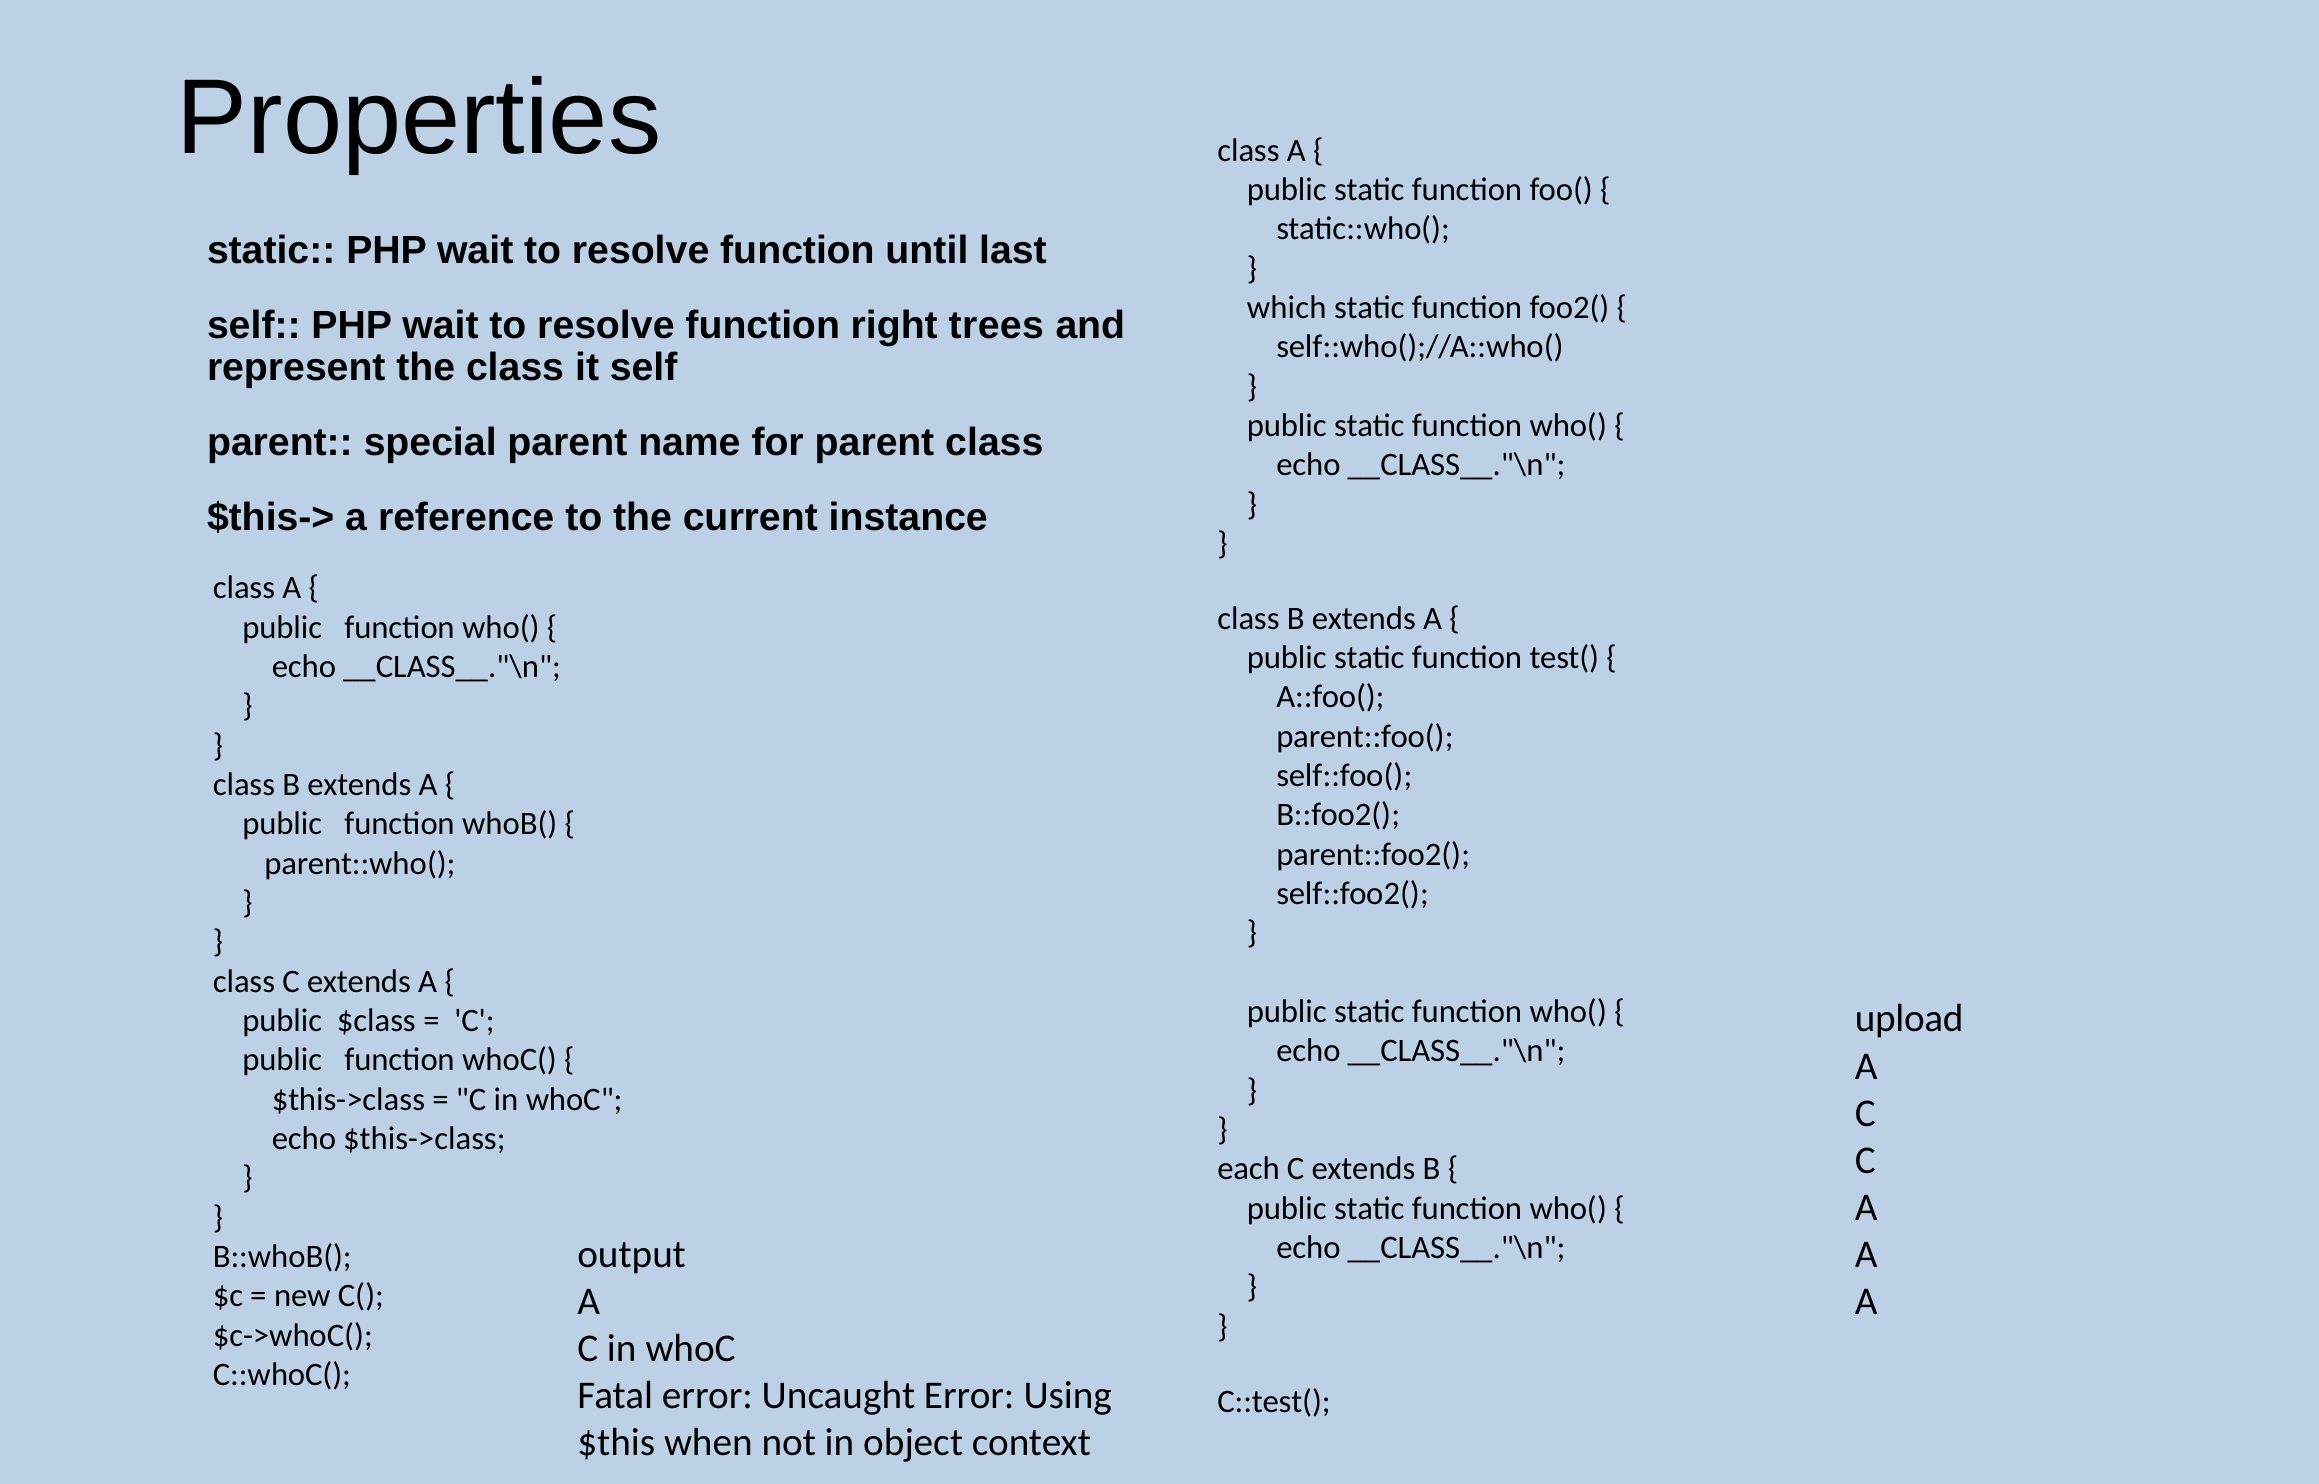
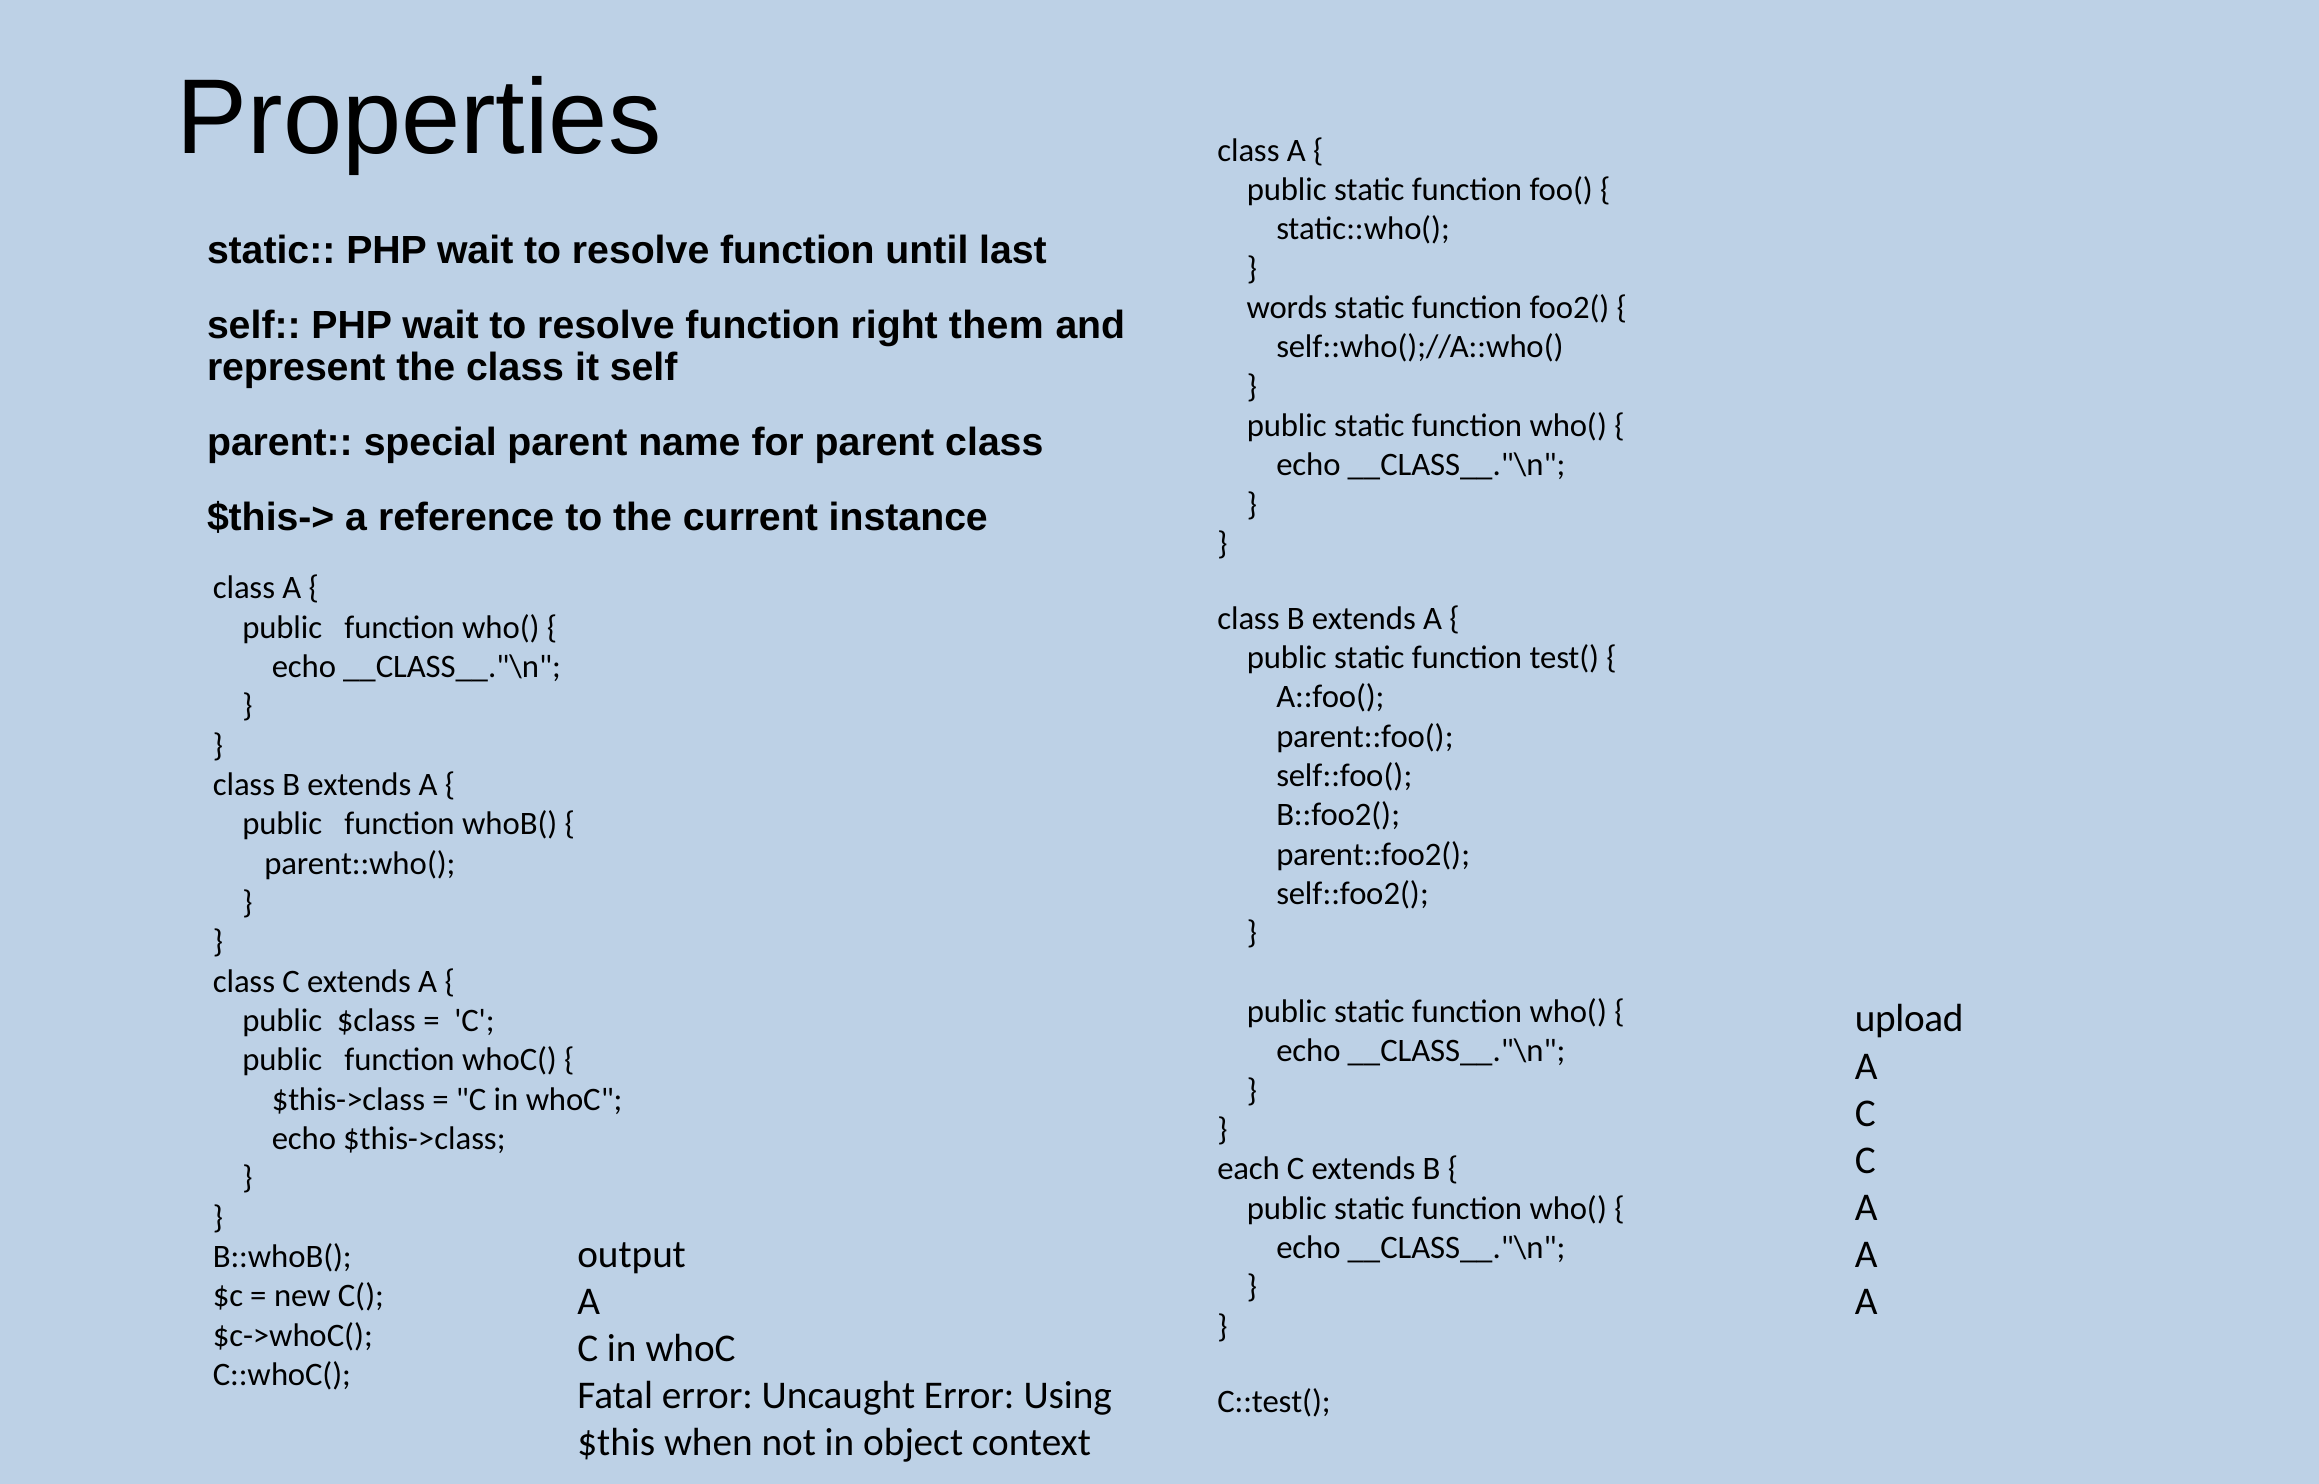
which: which -> words (1287, 308)
trees: trees -> them (996, 325)
